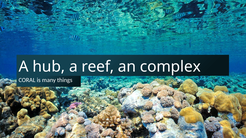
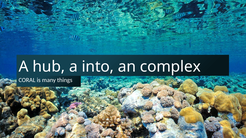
reef: reef -> into (98, 67)
